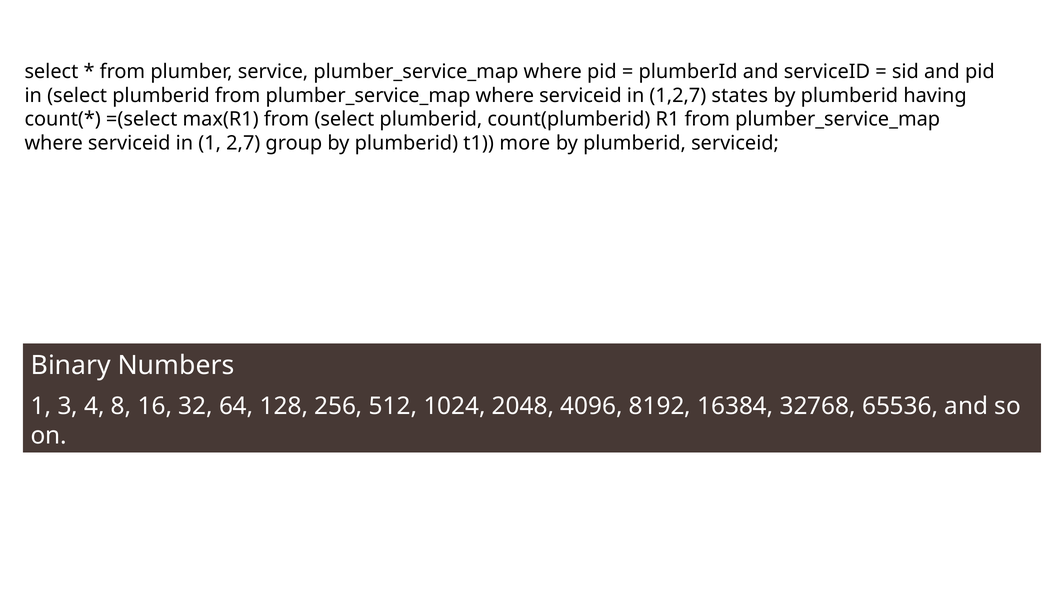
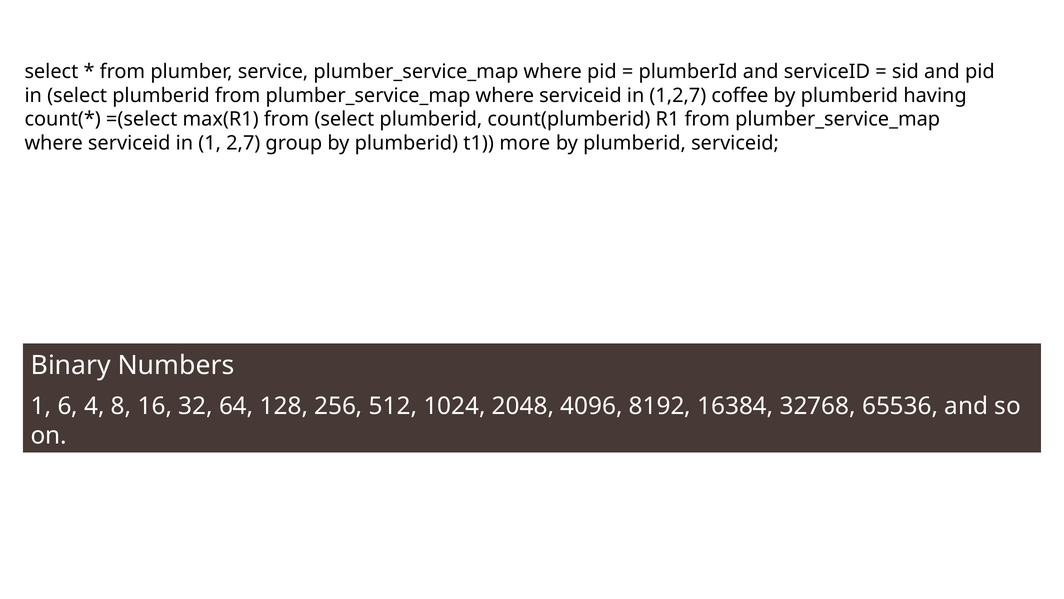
states: states -> coffee (740, 95)
3: 3 -> 6 (68, 406)
